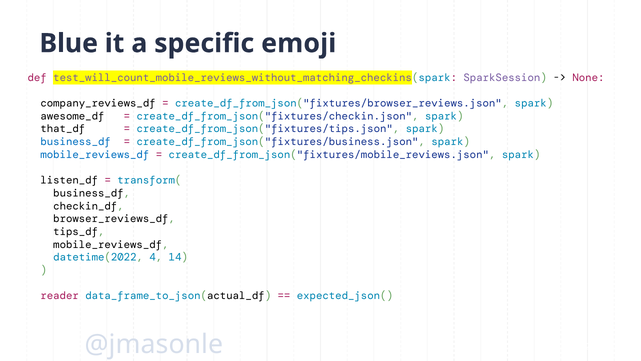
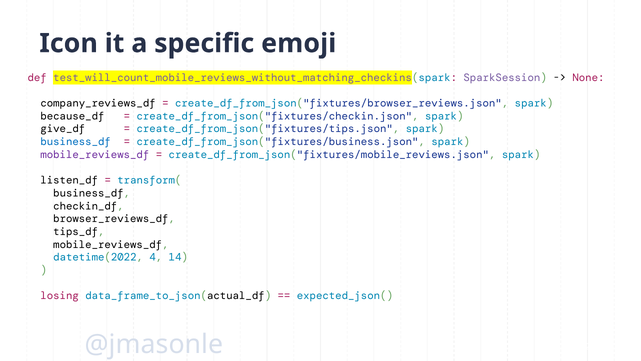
Blue: Blue -> Icon (69, 43)
awesome_df: awesome_df -> because_df (72, 116)
that_df: that_df -> give_df (63, 129)
mobile_reviews_df colour: blue -> purple (95, 154)
reader: reader -> losing (60, 295)
